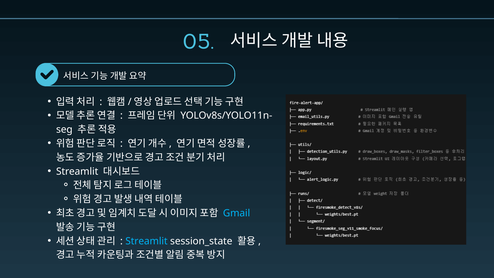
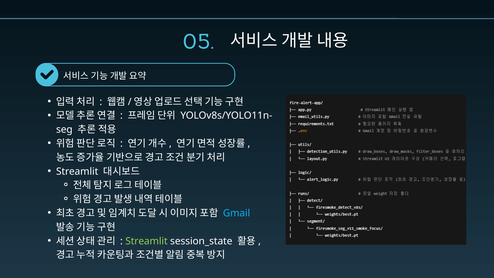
Streamlit colour: light blue -> light green (146, 241)
